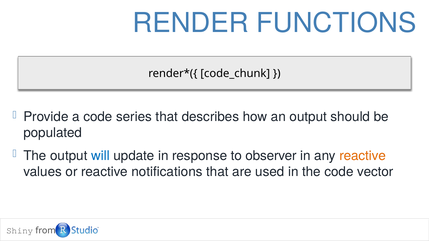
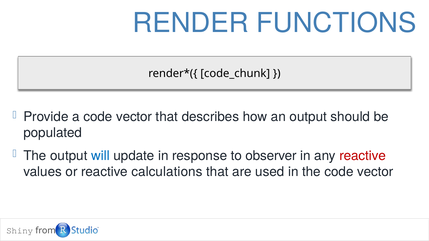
a code series: series -> vector (134, 117)
reactive colour: orange -> red (363, 156)
notifications: notifications -> calculations (167, 172)
